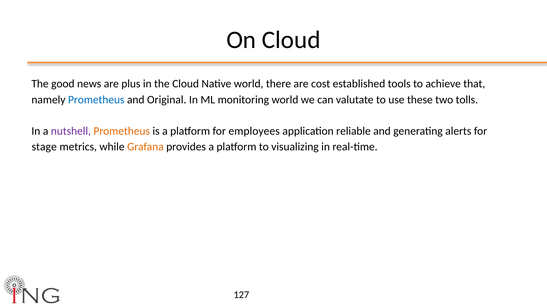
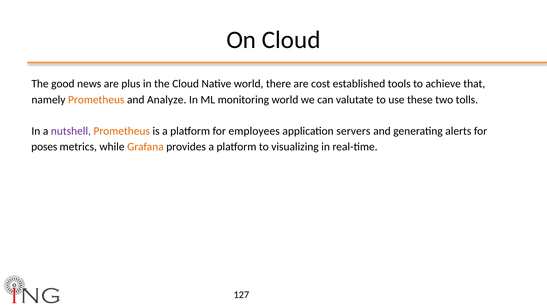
Prometheus colour: blue -> orange (96, 100)
Original: Original -> Analyze (167, 100)
reliable: reliable -> servers (353, 131)
stage: stage -> poses (44, 147)
